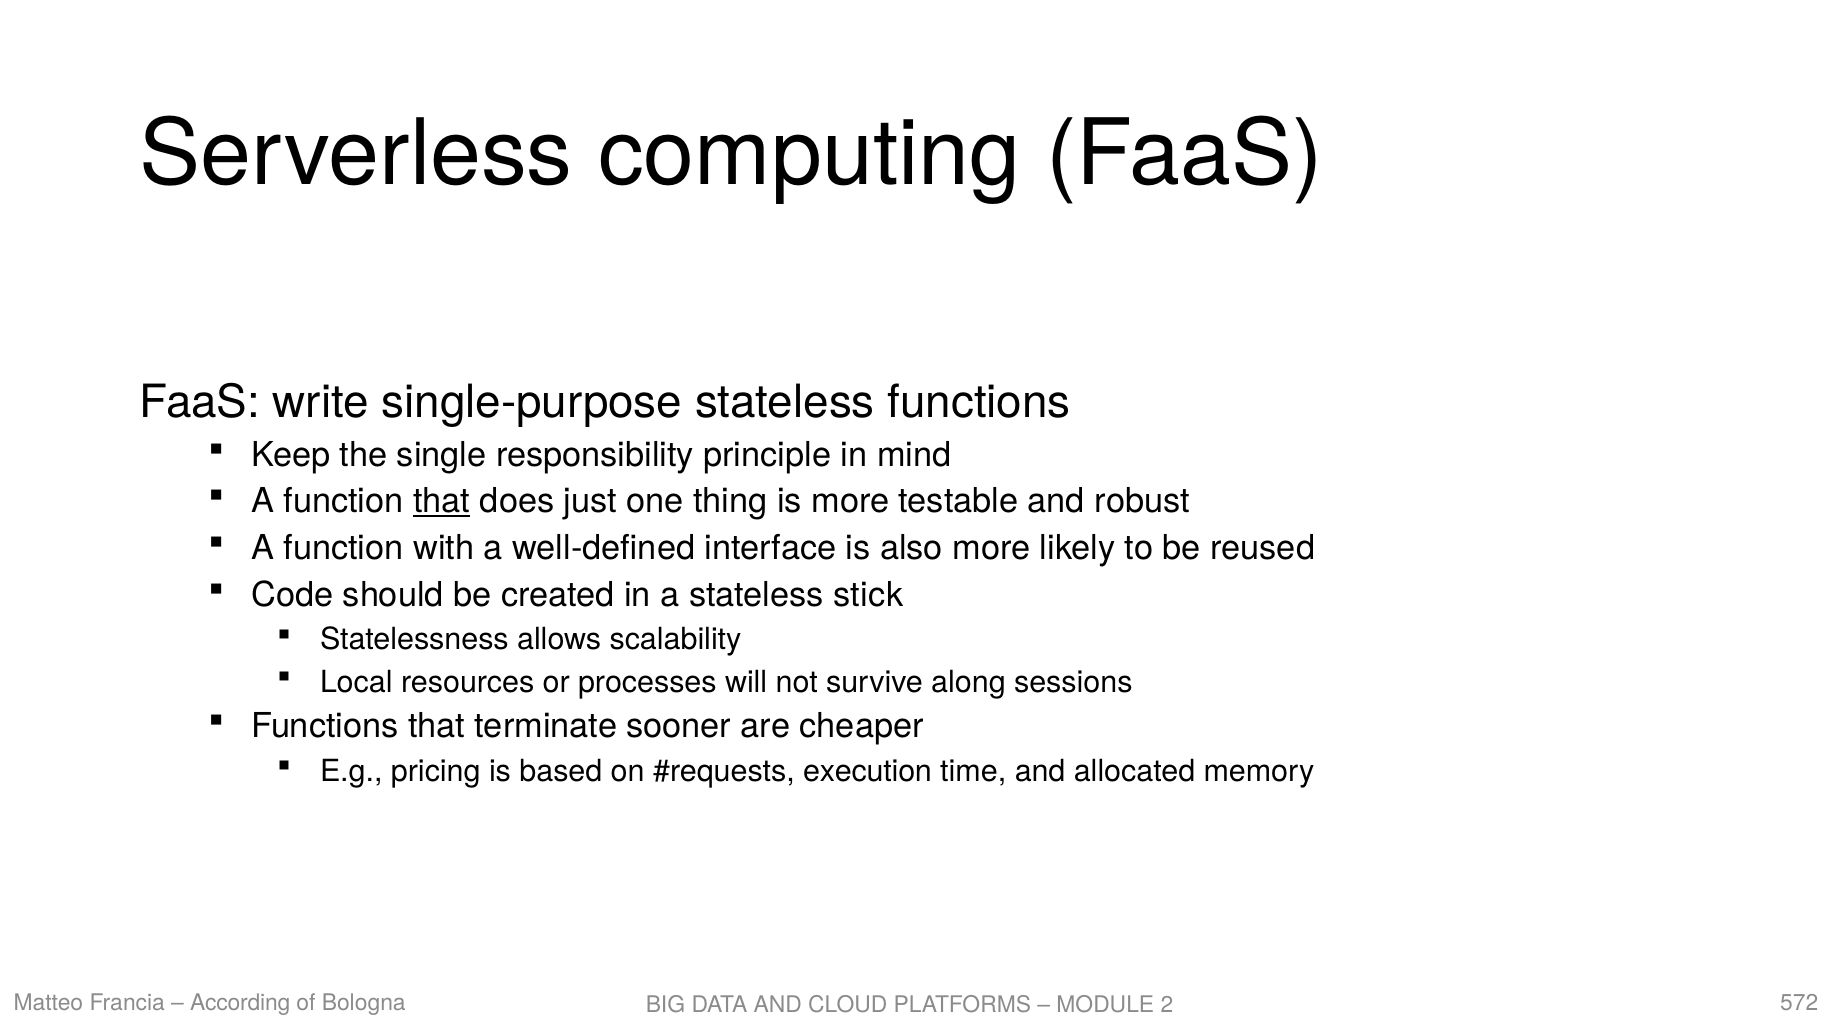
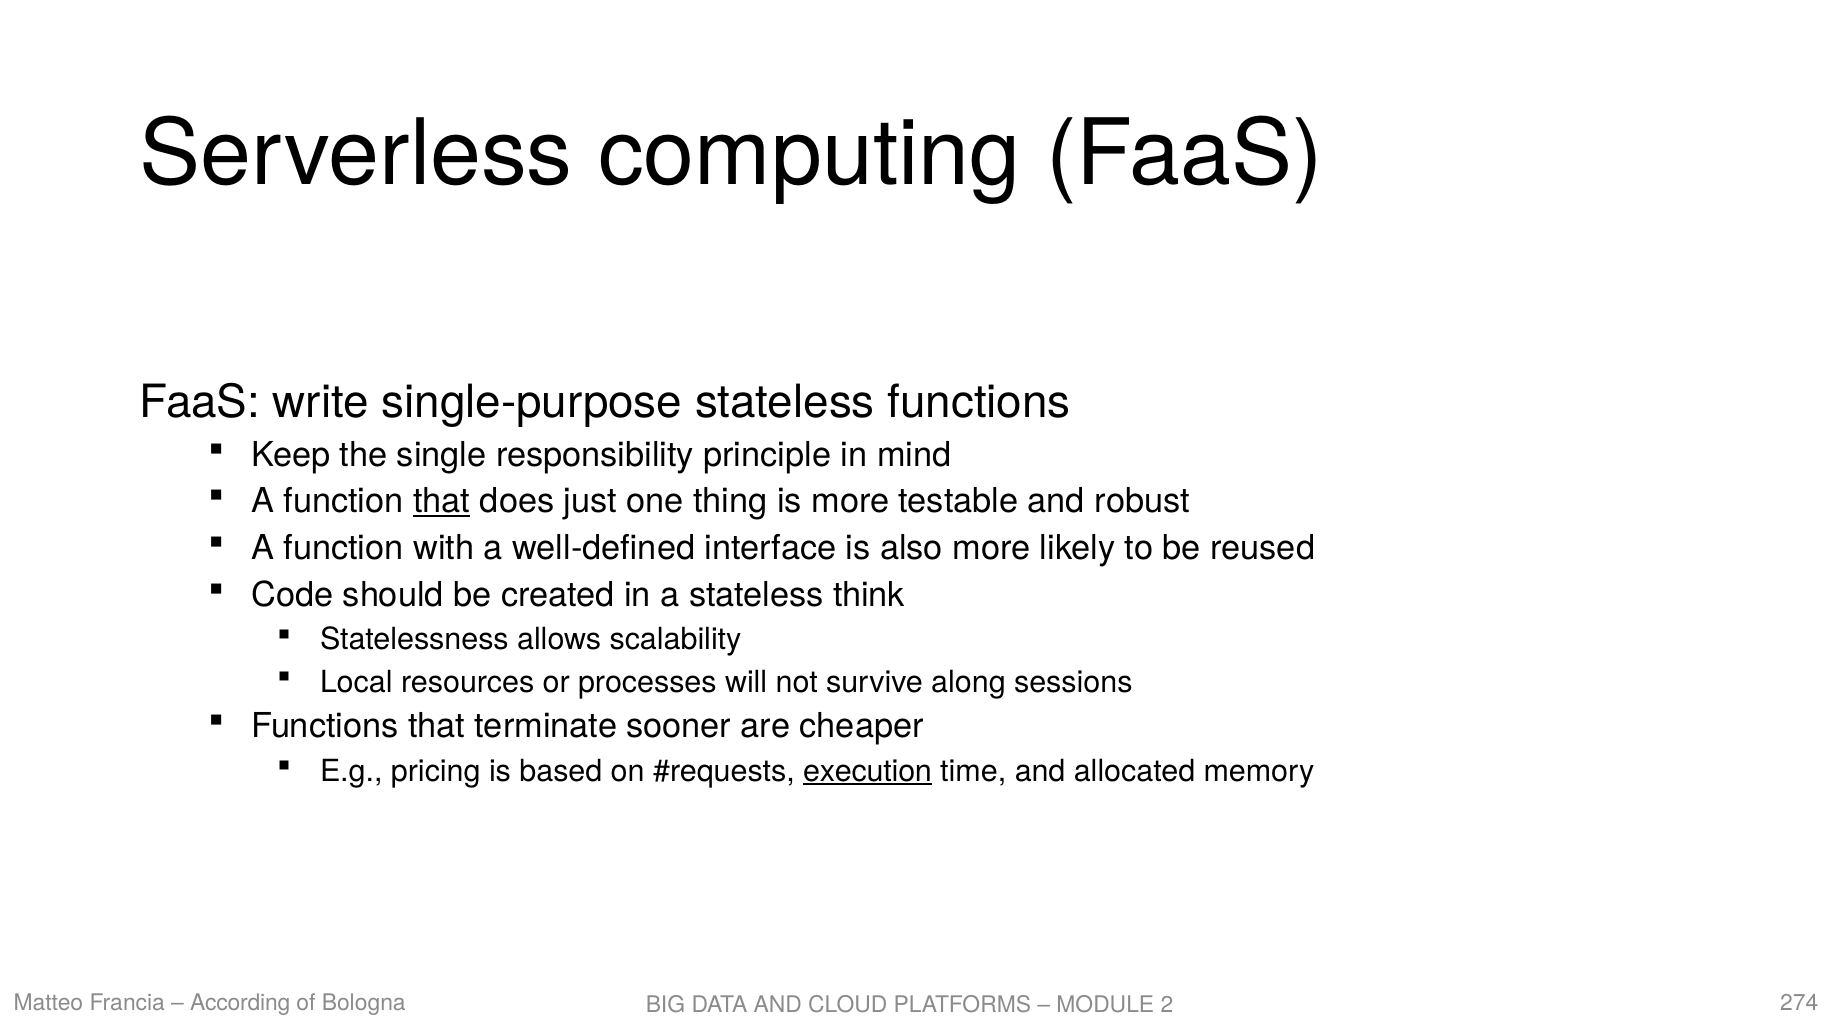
stick: stick -> think (869, 595)
execution underline: none -> present (868, 771)
572: 572 -> 274 (1799, 1002)
